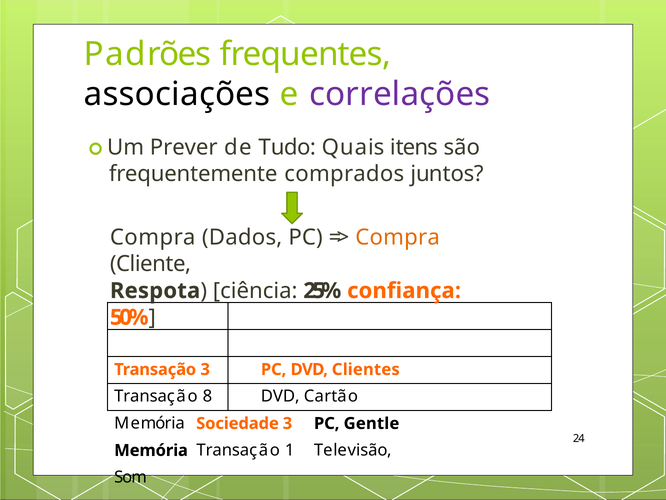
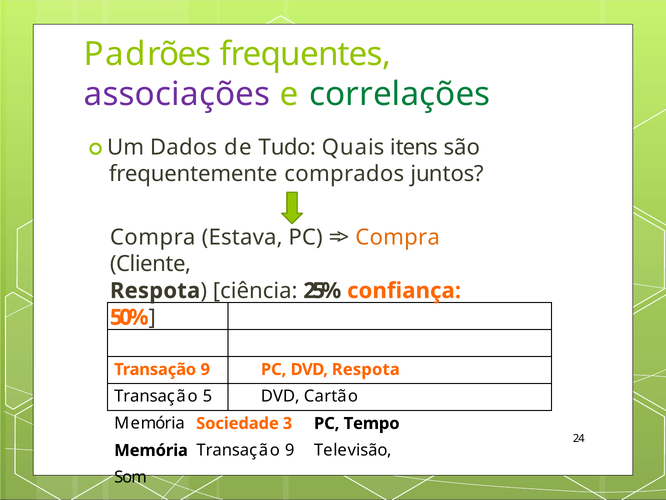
associações colour: black -> purple (177, 94)
correlações colour: purple -> green (400, 94)
Prever: Prever -> Dados (184, 147)
Dados: Dados -> Estava (242, 237)
3: 3 -> 9 (205, 369)
DVD Clientes: Clientes -> Respota (366, 369)
8: 8 -> 5 (207, 396)
Gentle: Gentle -> Tempo (372, 423)
Memória Transação 1: 1 -> 9 (290, 450)
